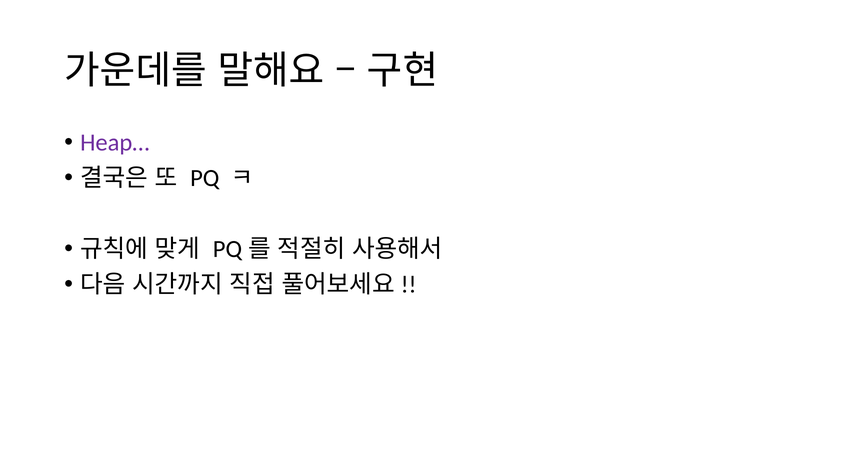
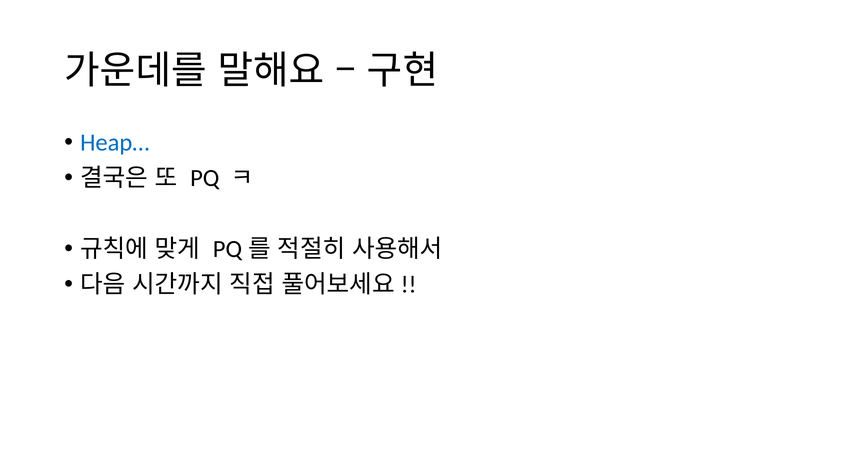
Heap… colour: purple -> blue (115, 143)
